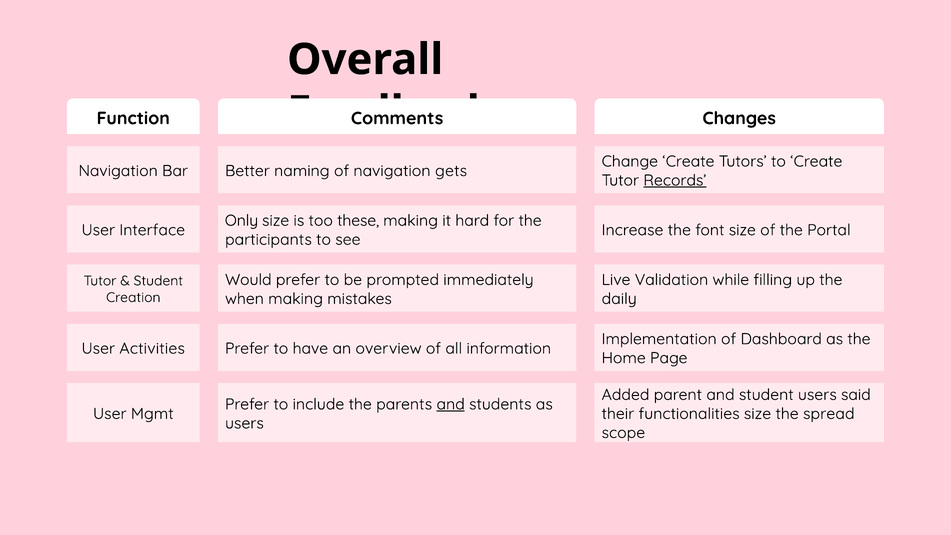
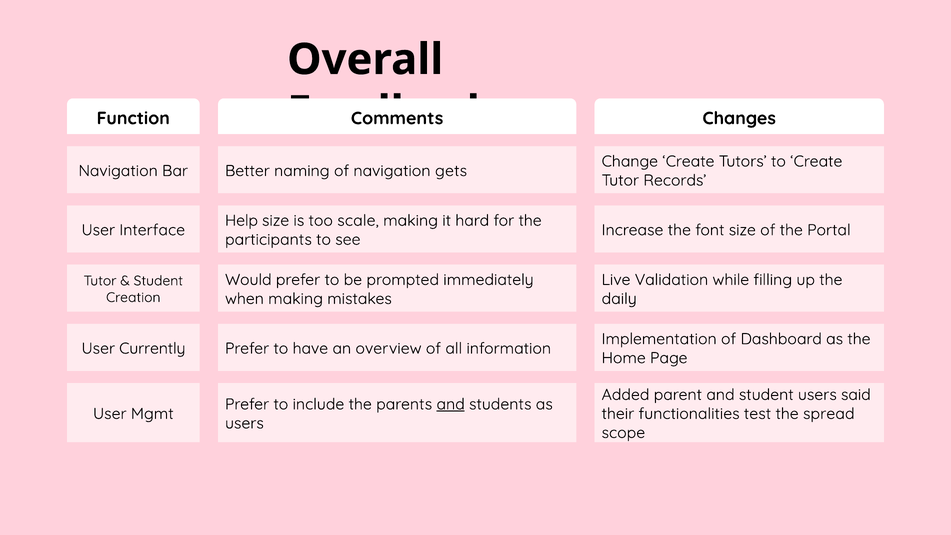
Records underline: present -> none (675, 180)
Only: Only -> Help (241, 221)
these: these -> scale (358, 221)
Activities: Activities -> Currently (152, 348)
functionalities size: size -> test (757, 414)
